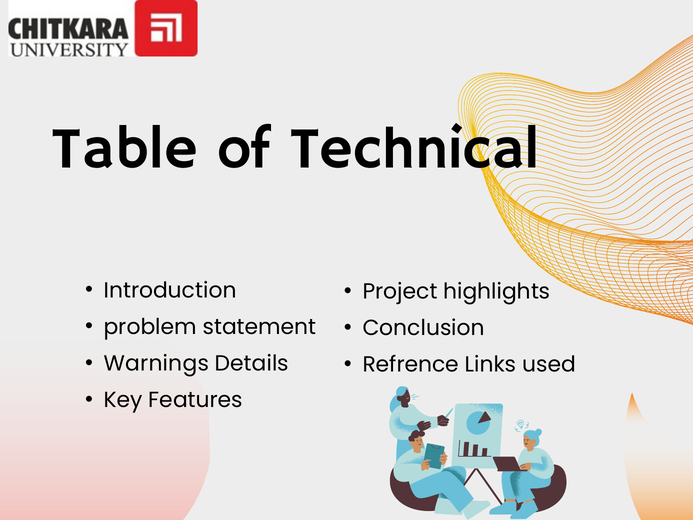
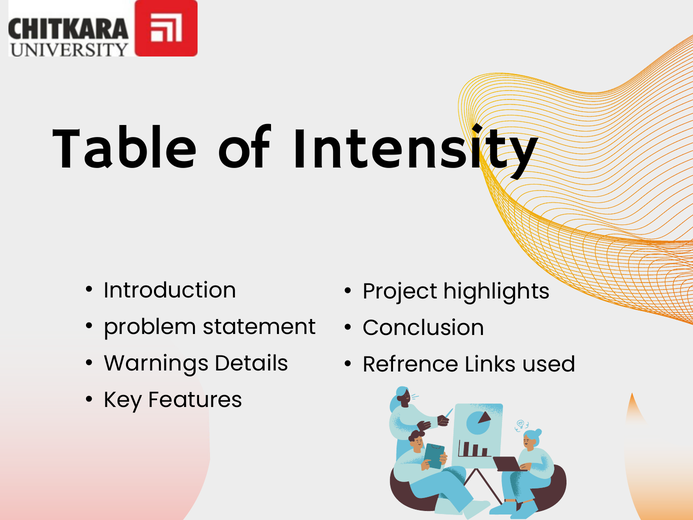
Technical: Technical -> Intensity (414, 148)
